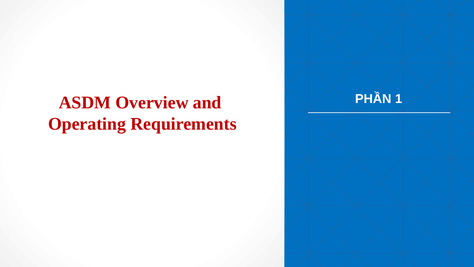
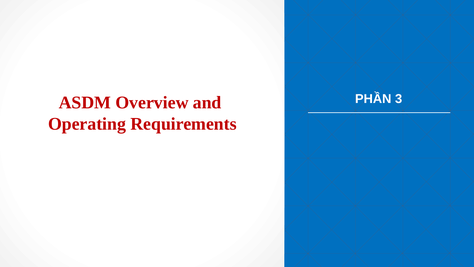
1: 1 -> 3 (399, 99)
